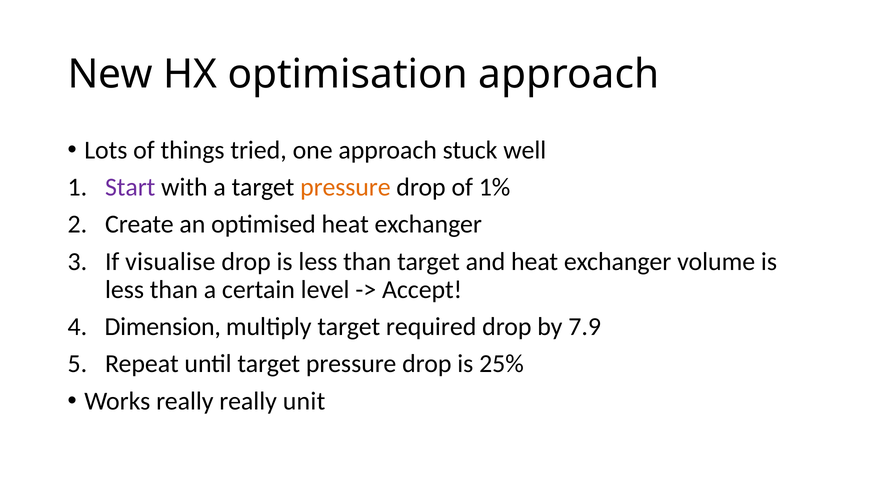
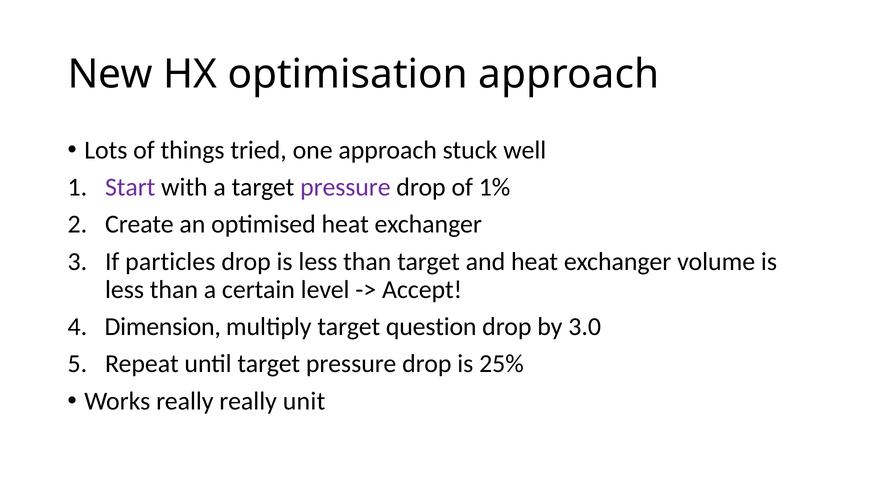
pressure colour: orange -> purple (345, 187)
visualise: visualise -> particles (170, 262)
required: required -> question (431, 327)
7.9: 7.9 -> 3.0 (585, 327)
